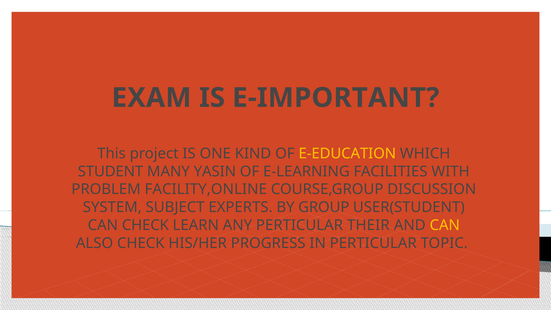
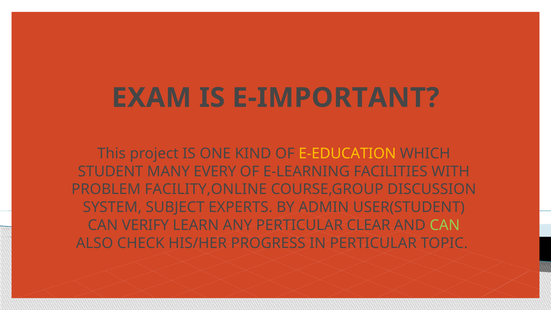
YASIN: YASIN -> EVERY (215, 171)
GROUP: GROUP -> ADMIN (324, 207)
CAN CHECK: CHECK -> VERIFY (145, 225)
THEIR: THEIR -> CLEAR (369, 225)
CAN colour: yellow -> light green (445, 225)
